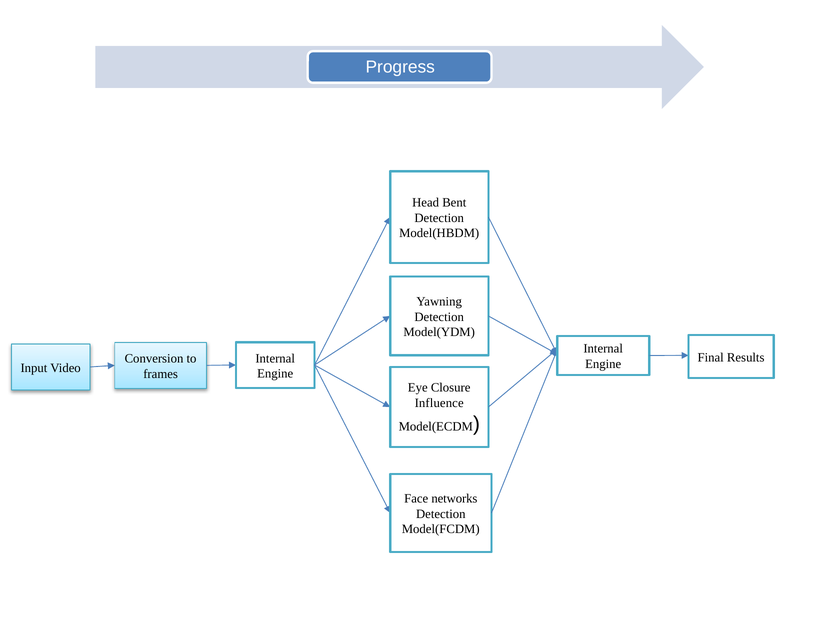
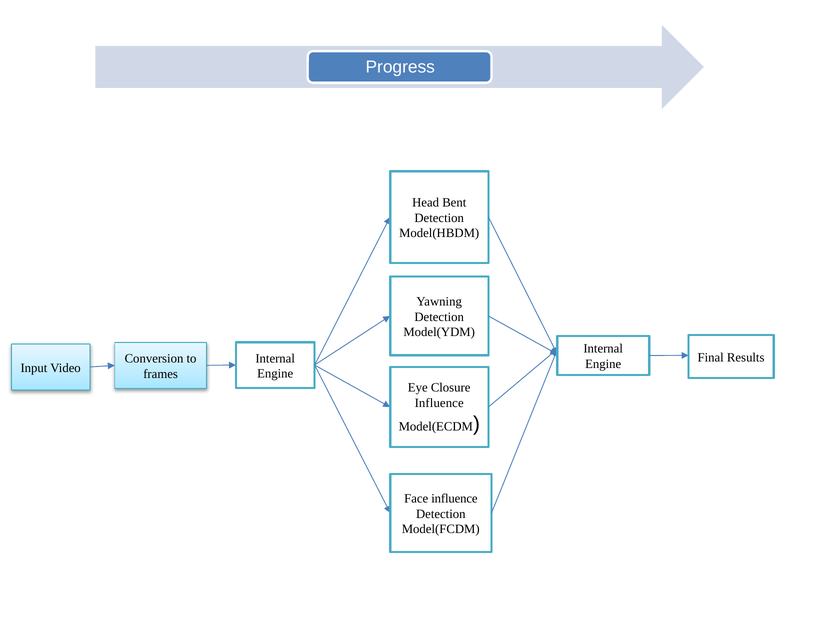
Face networks: networks -> influence (454, 498)
